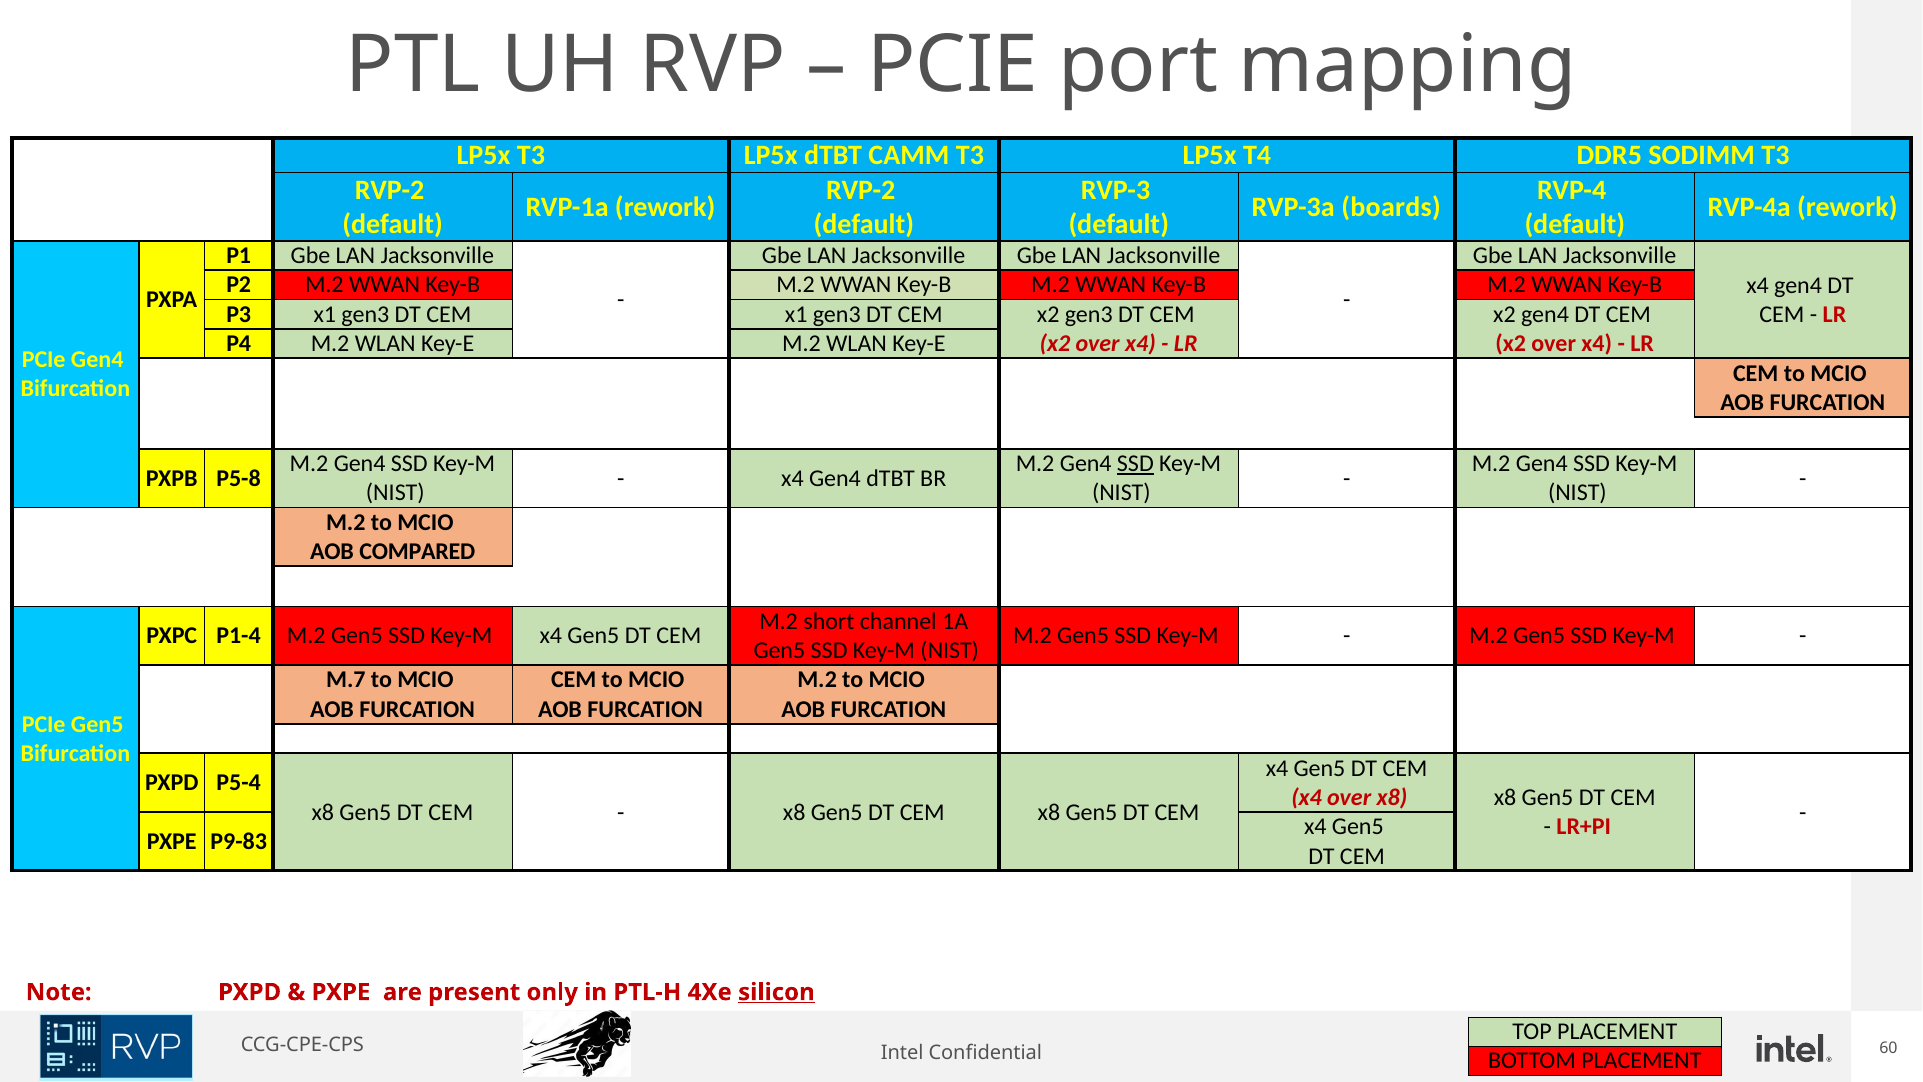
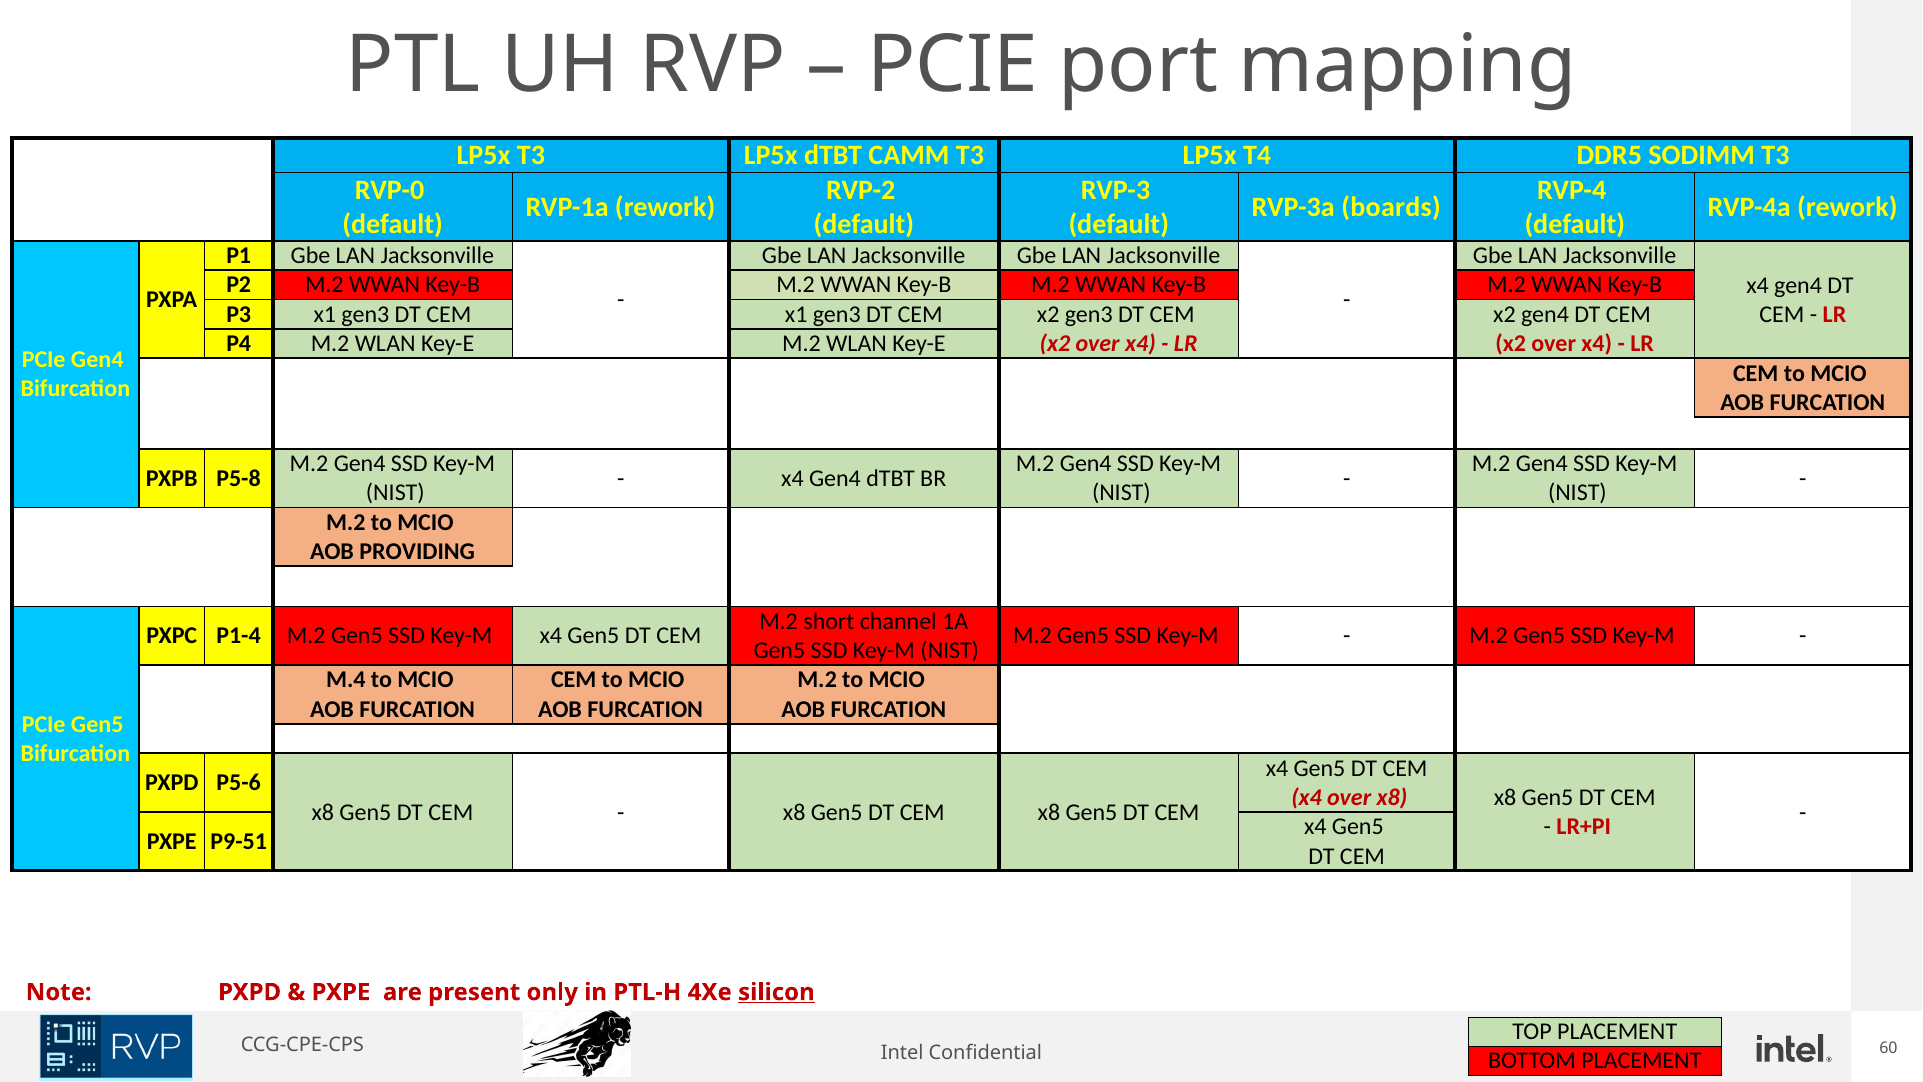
RVP-2: RVP-2 -> RVP-0 (390, 190)
SSD underline: present -> none (1135, 463)
COMPARED: COMPARED -> PROVIDING (417, 551)
M.7: M.7 -> M.4 (346, 680)
P5-4: P5-4 -> P5-6 (239, 783)
P9-83: P9-83 -> P9-51 (239, 841)
